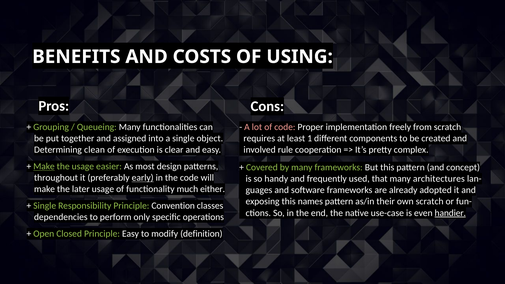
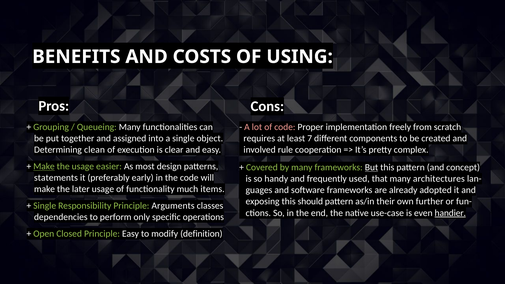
1: 1 -> 7 (310, 139)
But underline: none -> present (372, 167)
throughout: throughout -> statements (56, 178)
early underline: present -> none (143, 178)
either: either -> items (213, 189)
names: names -> should (310, 202)
own scratch: scratch -> further (430, 202)
Convention: Convention -> Arguments (173, 206)
